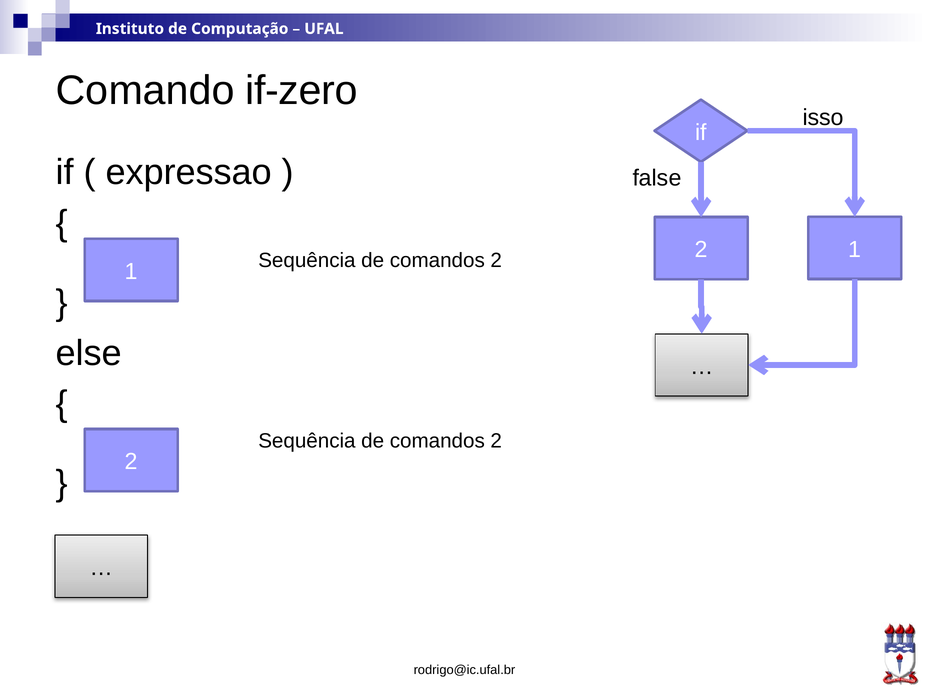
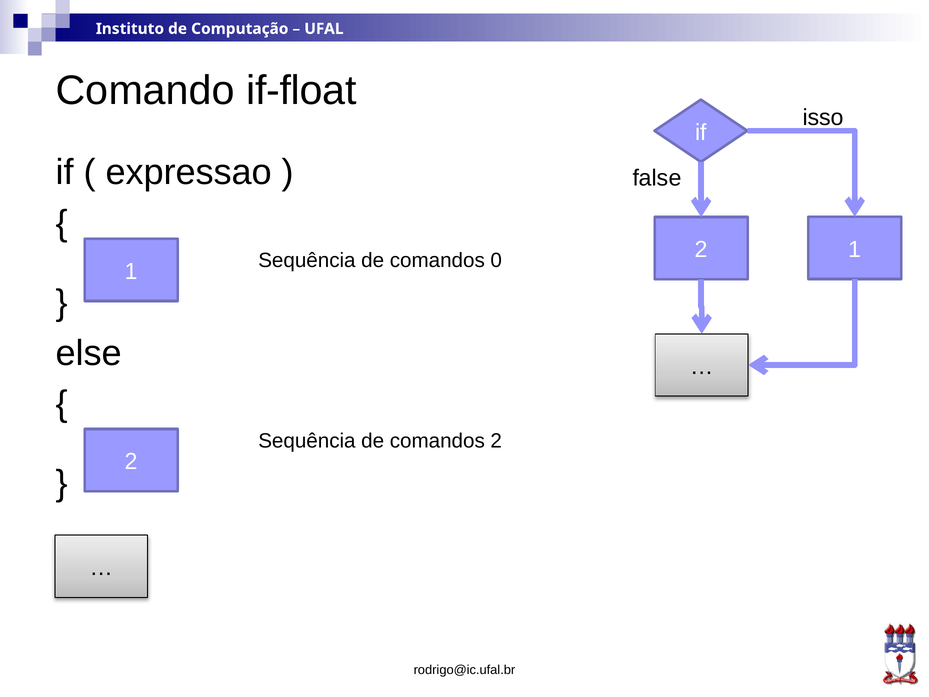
if-zero: if-zero -> if-float (301, 91)
2: 2 -> 0 (496, 260)
